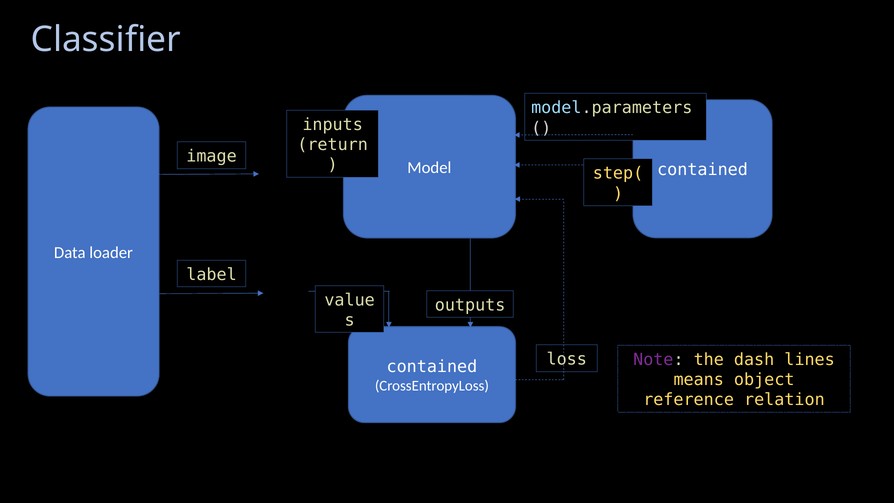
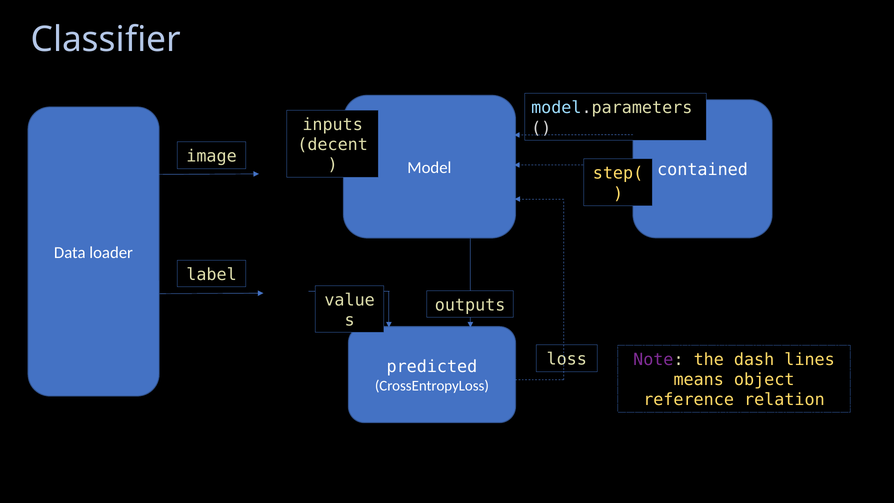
return: return -> decent (333, 145)
contained: contained -> predicted (432, 367)
